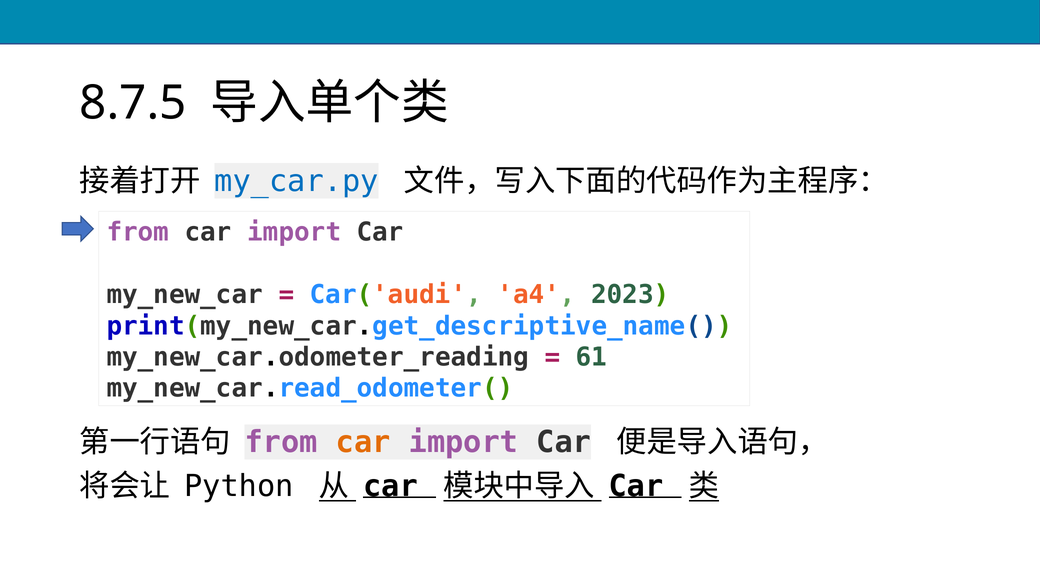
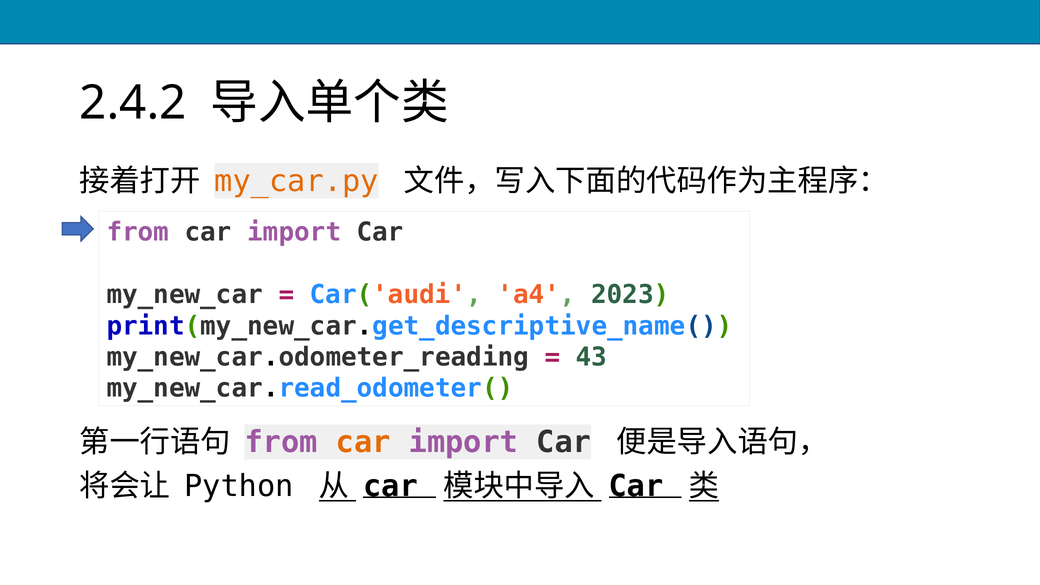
8.7.5: 8.7.5 -> 2.4.2 (133, 103)
my_car.py colour: blue -> orange (296, 181)
61: 61 -> 43 (591, 357)
